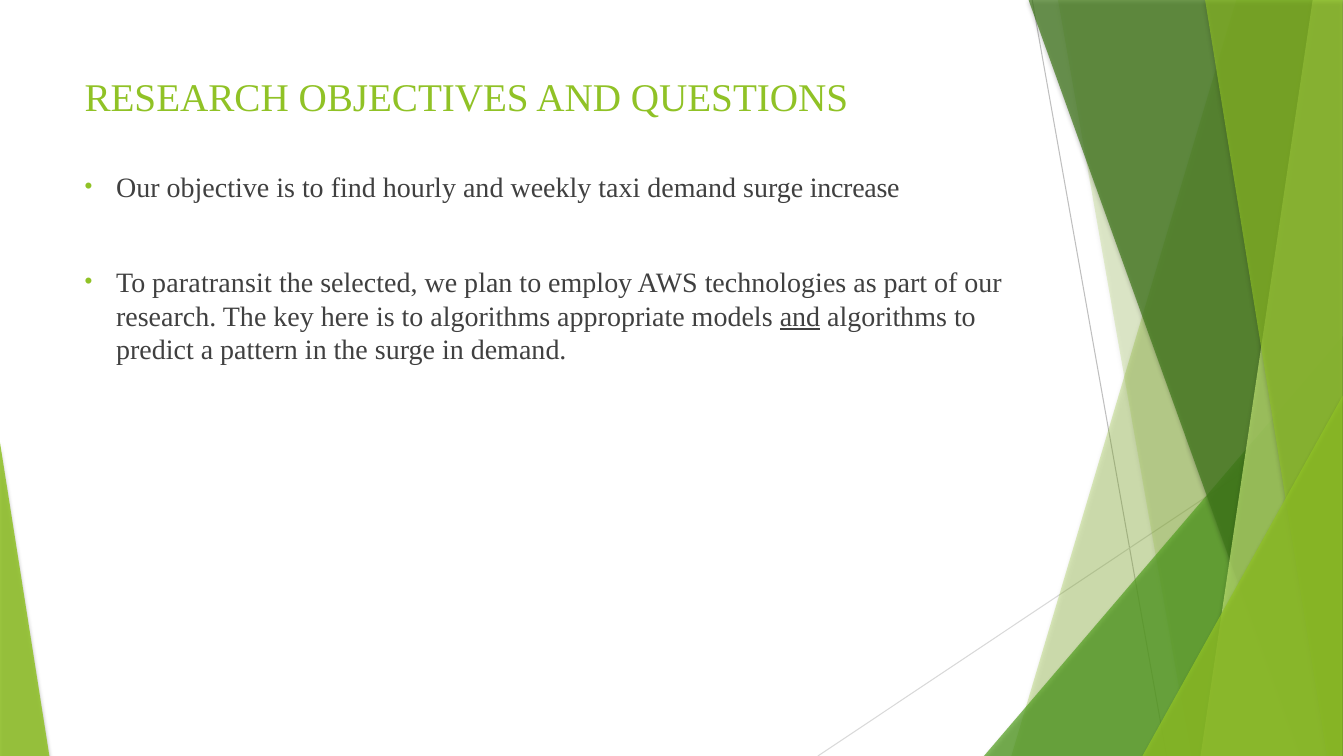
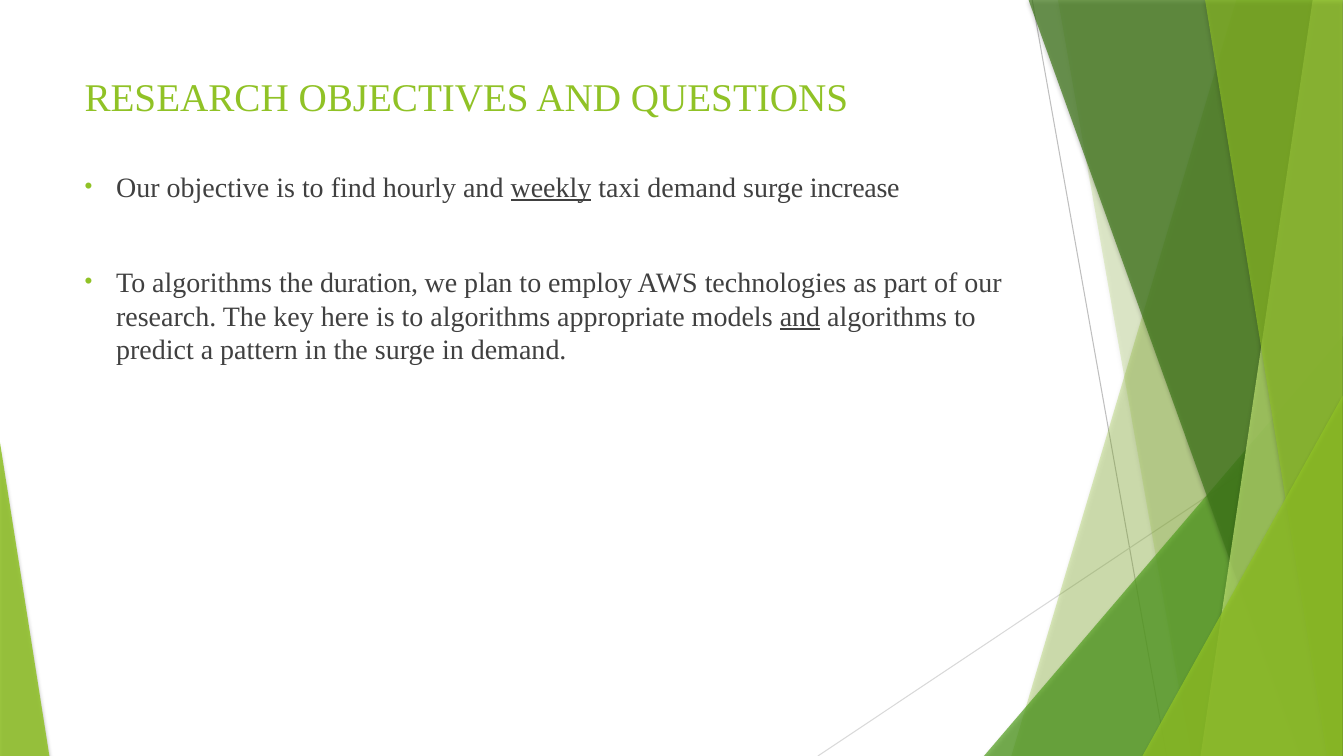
weekly underline: none -> present (551, 188)
paratransit: paratransit -> algorithms (212, 283)
selected: selected -> duration (369, 283)
